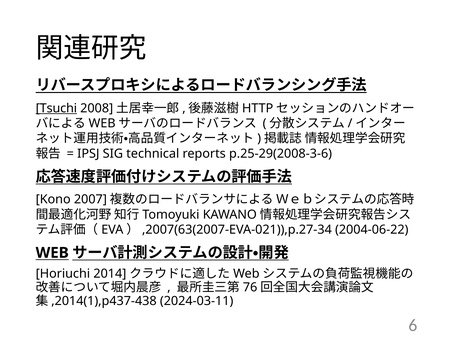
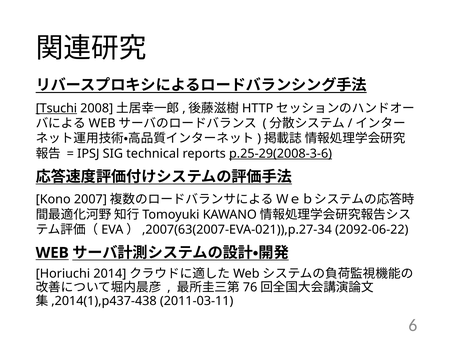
p.25-29(2008-3-6 underline: none -> present (281, 153)
2004-06-22: 2004-06-22 -> 2092-06-22 (372, 230)
2024-03-11: 2024-03-11 -> 2011-03-11 (197, 301)
